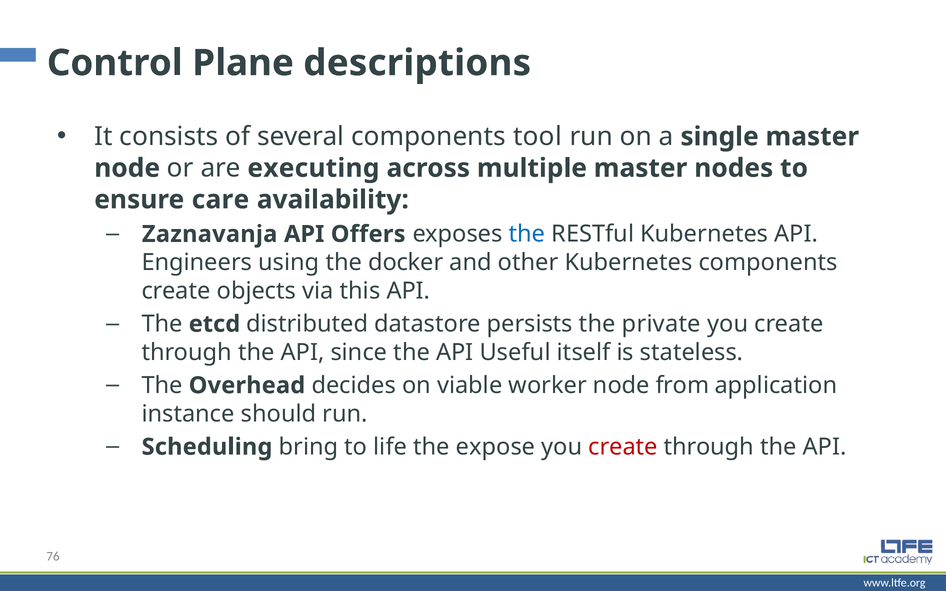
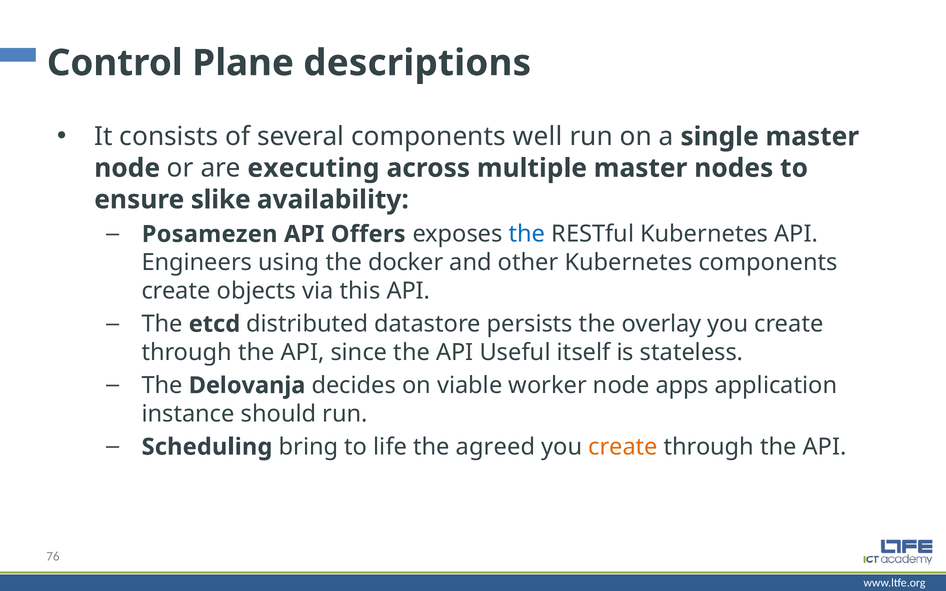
tool: tool -> well (538, 137)
care: care -> slike (221, 200)
Zaznavanja: Zaznavanja -> Posamezen (210, 234)
private: private -> overlay (661, 324)
Overhead: Overhead -> Delovanja (247, 386)
from: from -> apps (682, 386)
expose: expose -> agreed (495, 447)
create colour: red -> orange (623, 447)
